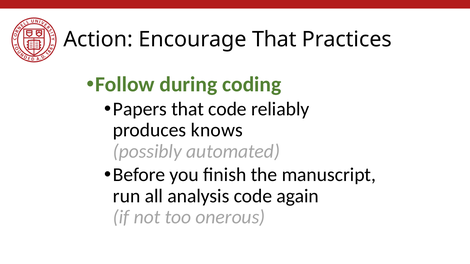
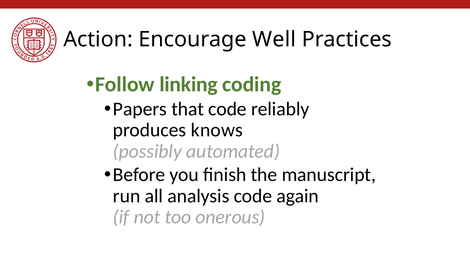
Encourage That: That -> Well (274, 39)
during: during -> linking (189, 85)
